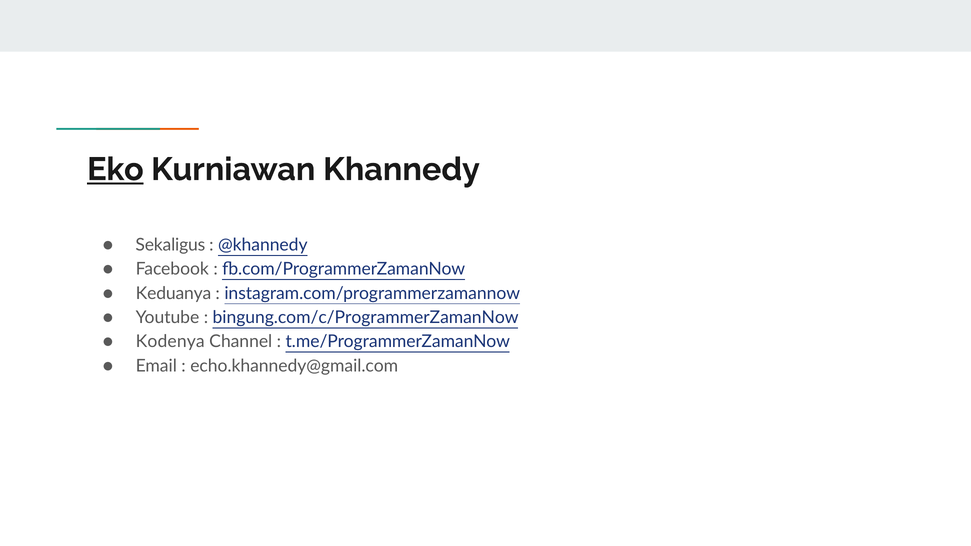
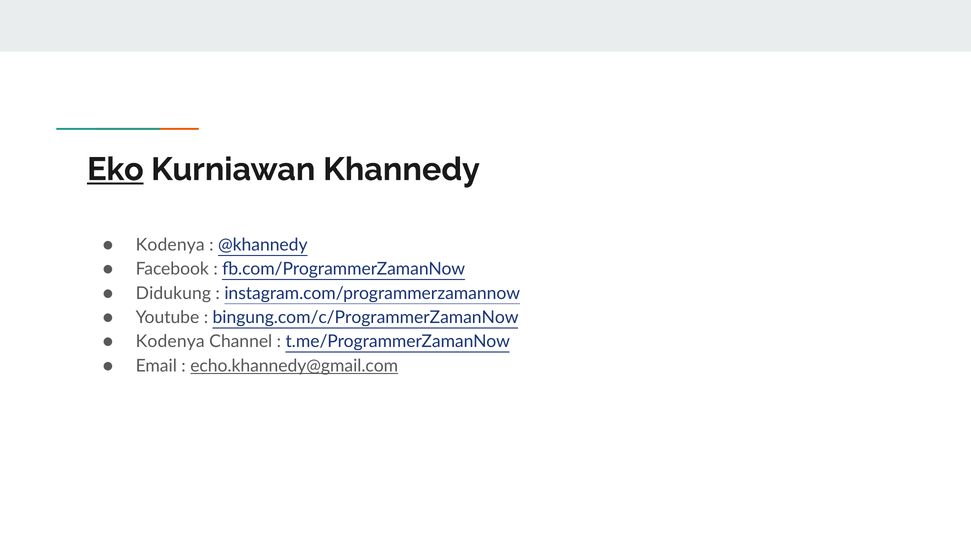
Sekaligus: Sekaligus -> Kodenya (170, 245)
Keduanya: Keduanya -> Didukung (173, 293)
echo.khannedy@gmail.com underline: none -> present (294, 366)
